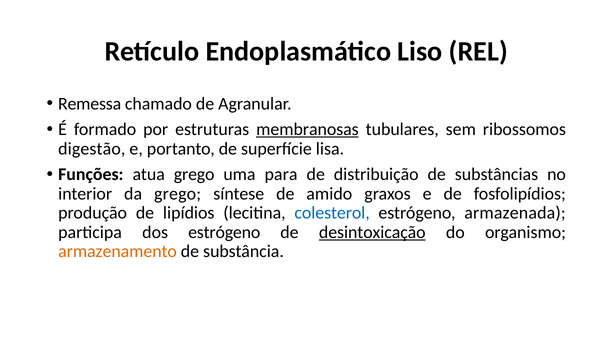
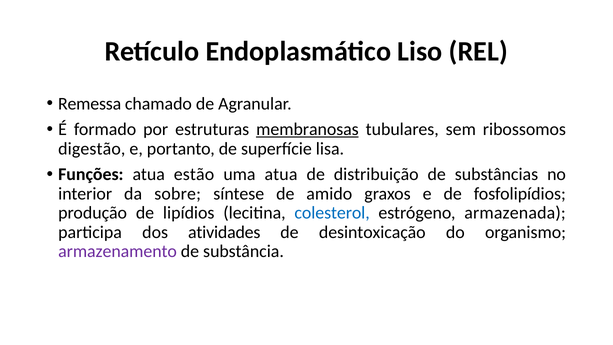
atua grego: grego -> estão (194, 174)
uma para: para -> atua (281, 174)
da grego: grego -> sobre (178, 193)
dos estrógeno: estrógeno -> atividades (224, 232)
desintoxicação underline: present -> none (372, 232)
armazenamento colour: orange -> purple (118, 251)
